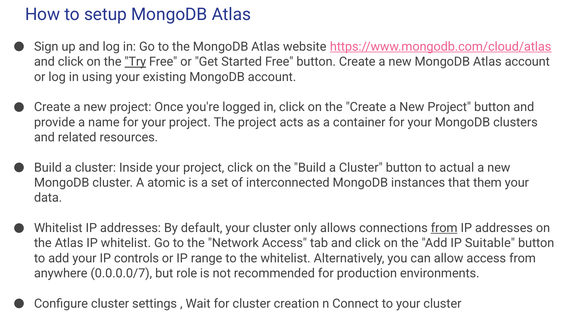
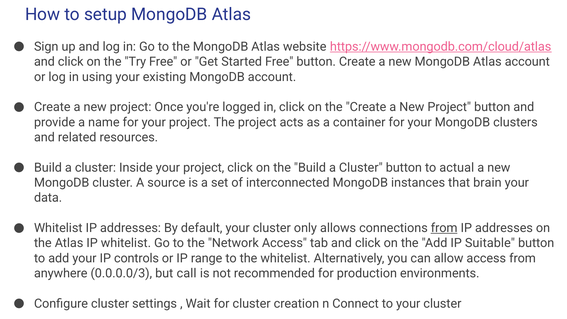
Try underline: present -> none (135, 62)
atomic: atomic -> source (166, 183)
them: them -> brain (487, 183)
0.0.0.0/7: 0.0.0.0/7 -> 0.0.0.0/3 (121, 273)
role: role -> call (187, 273)
